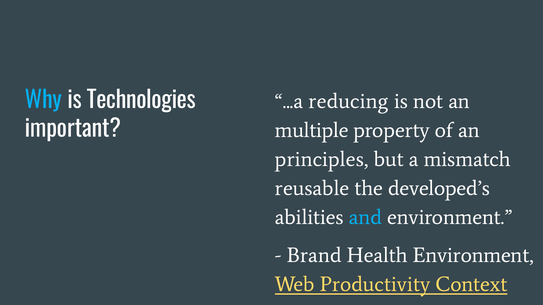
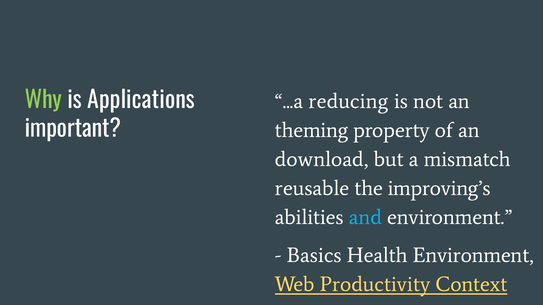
Why colour: light blue -> light green (43, 100)
Technologies: Technologies -> Applications (141, 100)
multiple: multiple -> theming (312, 130)
principles: principles -> download (322, 159)
developed’s: developed’s -> improving’s (439, 188)
Brand: Brand -> Basics (314, 256)
